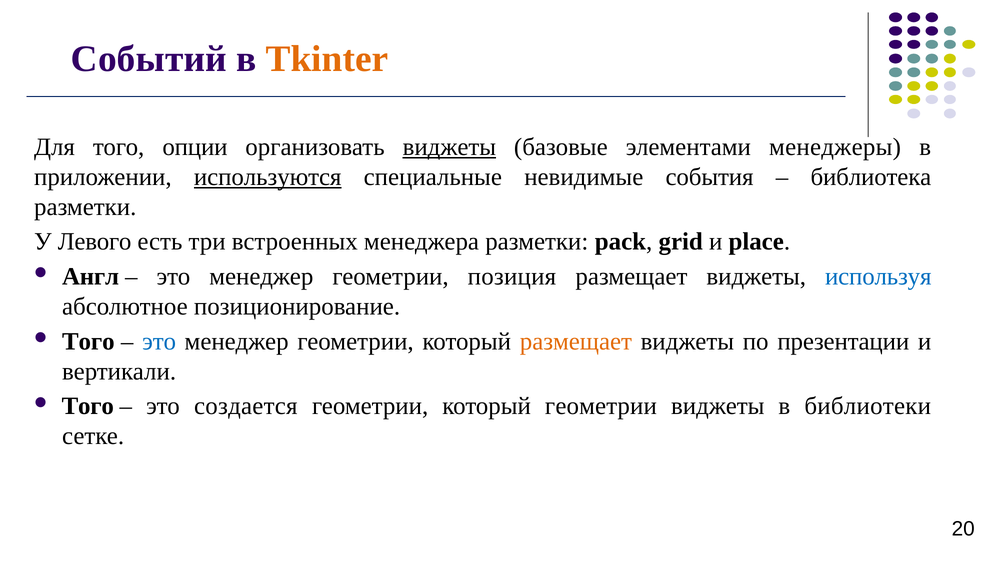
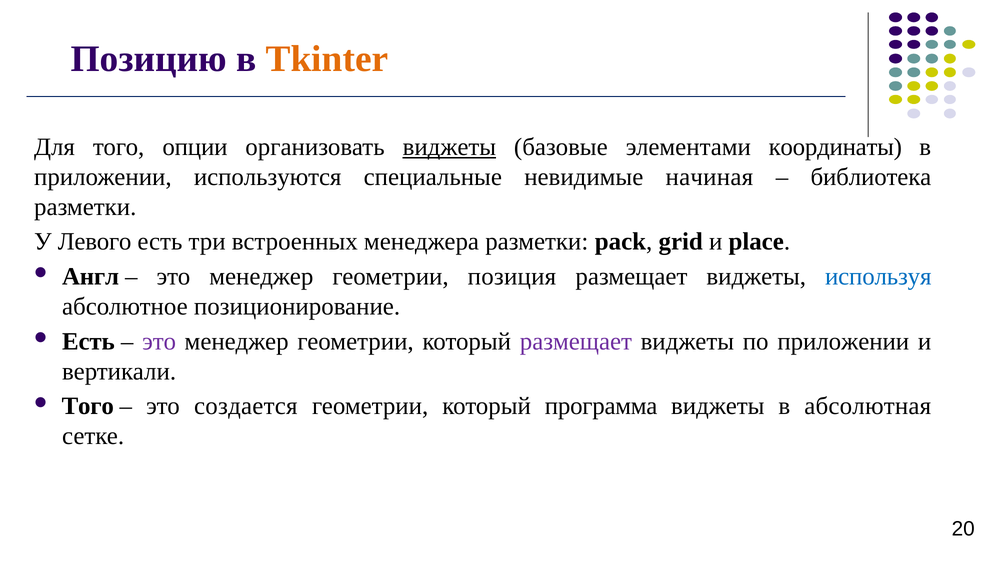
Событий: Событий -> Позицию (149, 59)
менеджеры: менеджеры -> координаты (835, 147)
используются underline: present -> none (268, 177)
события: события -> начиная (709, 177)
Того: Того -> Есть (88, 341)
это colour: blue -> purple (159, 341)
размещает colour: orange -> purple (576, 341)
по презентации: презентации -> приложении (843, 341)
который геометрии: геометрии -> программа (601, 406)
библиотеки: библиотеки -> абсолютная (868, 406)
